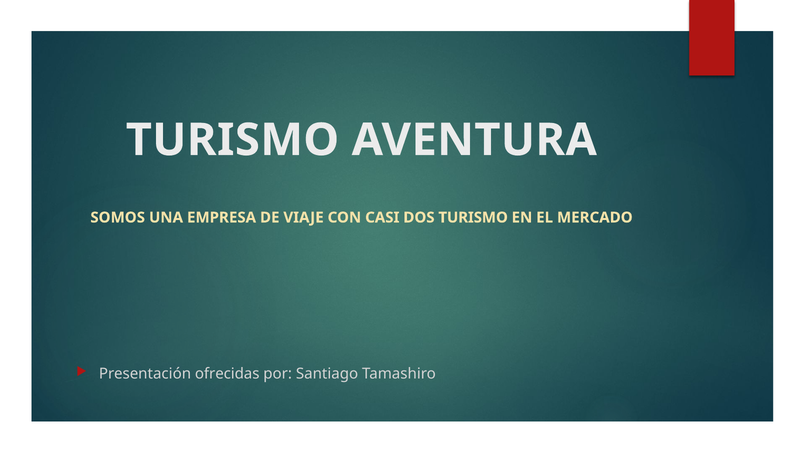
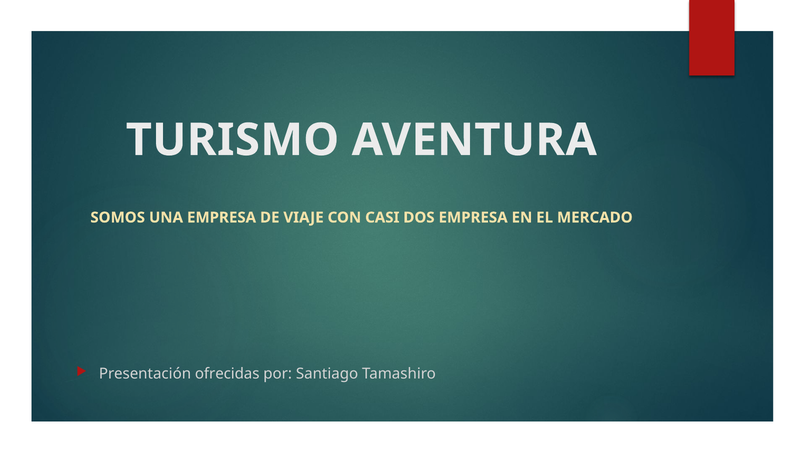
DOS TURISMO: TURISMO -> EMPRESA (473, 217)
